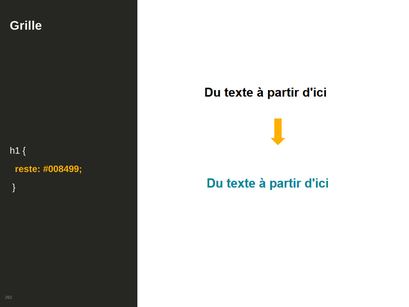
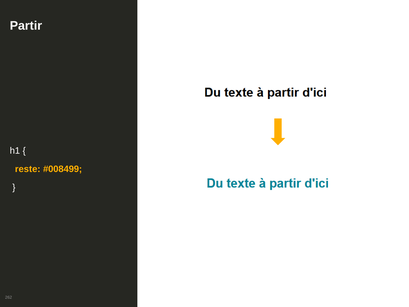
Grille: Grille -> Partir (26, 26)
